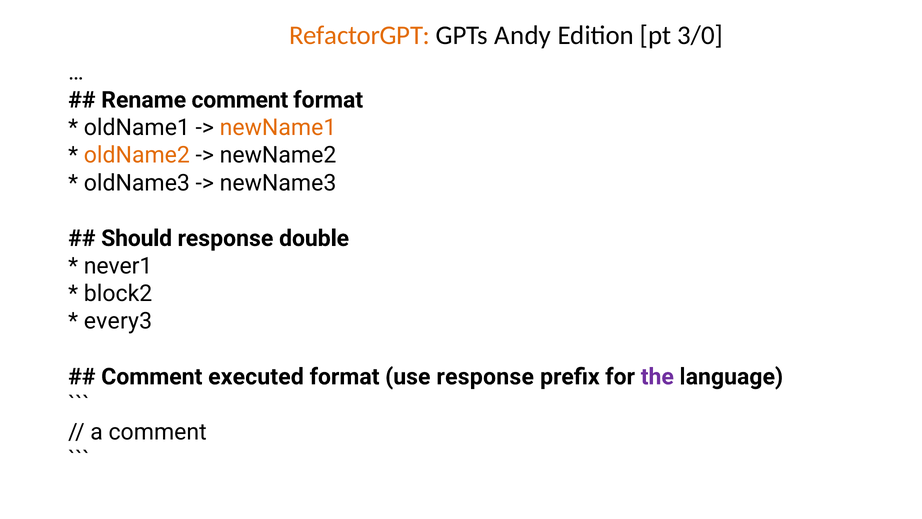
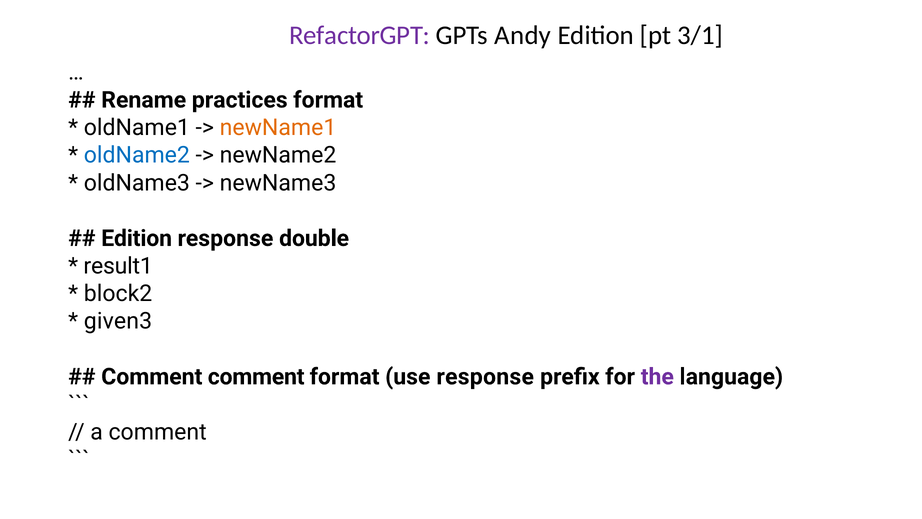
RefactorGPT colour: orange -> purple (360, 35)
3/0: 3/0 -> 3/1 (700, 35)
Rename comment: comment -> practices (240, 100)
oldName2 colour: orange -> blue (137, 155)
Should: Should -> Edition (137, 238)
never1: never1 -> result1 (118, 266)
every3: every3 -> given3 (118, 321)
Comment executed: executed -> comment (256, 376)
